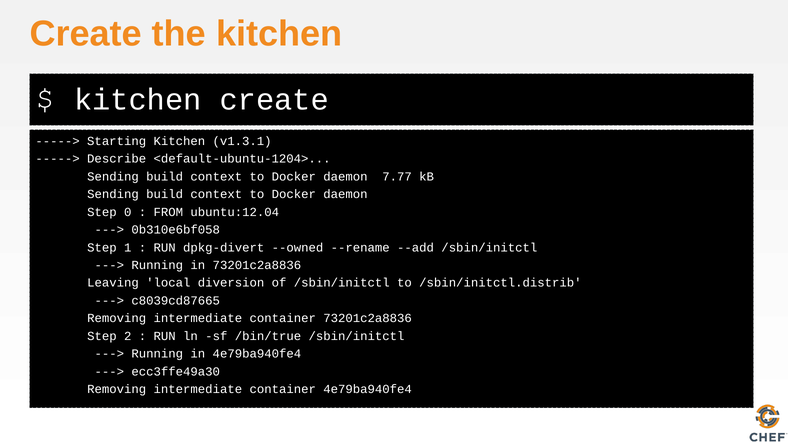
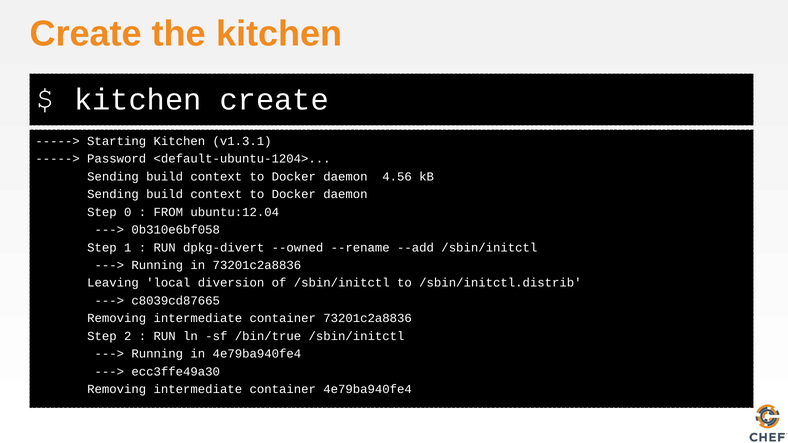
Describe: Describe -> Password (117, 159)
7.77: 7.77 -> 4.56 (397, 177)
